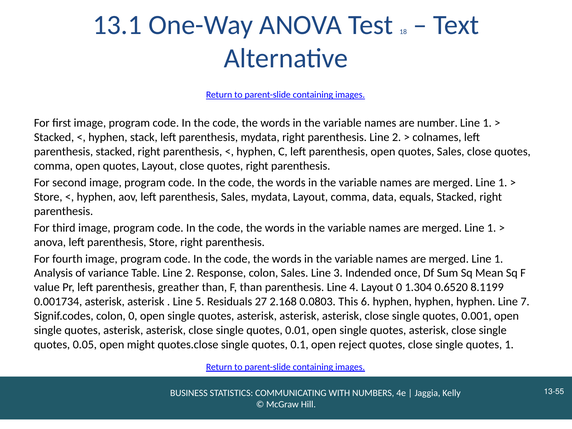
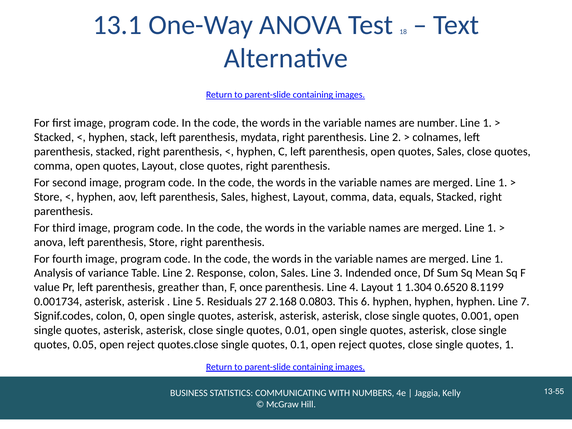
Sales mydata: mydata -> highest (271, 197)
F than: than -> once (251, 287)
Layout 0: 0 -> 1 (399, 287)
0.05 open might: might -> reject (141, 345)
